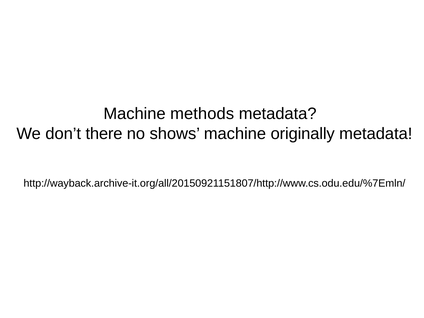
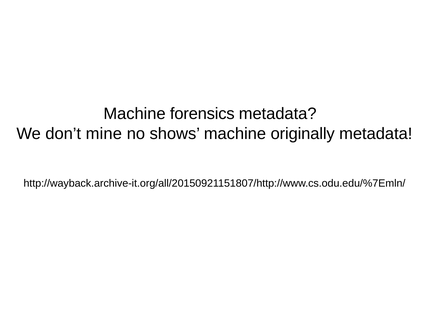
methods: methods -> forensics (202, 114)
there: there -> mine (104, 134)
